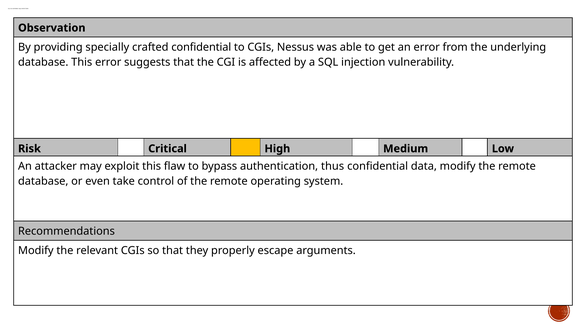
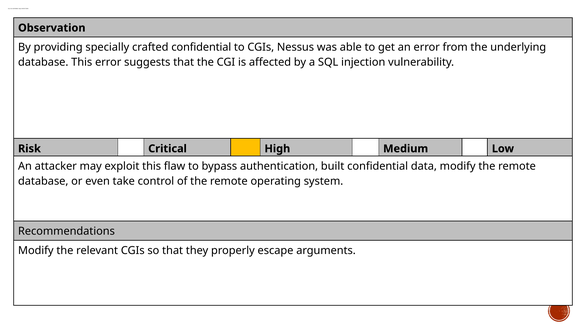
thus: thus -> built (333, 166)
